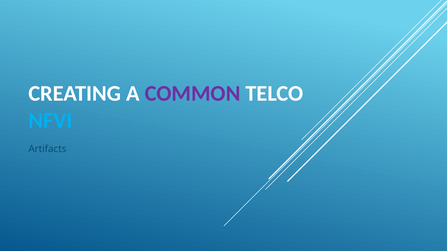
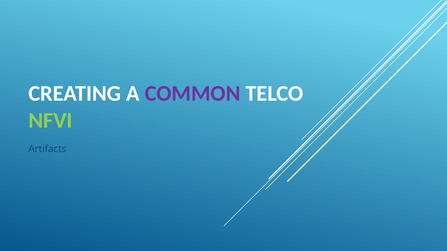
NFVI colour: light blue -> light green (50, 121)
